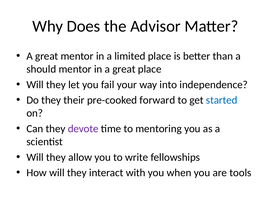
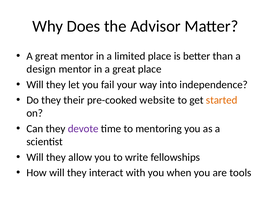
should: should -> design (41, 69)
forward: forward -> website (157, 100)
started colour: blue -> orange (222, 100)
